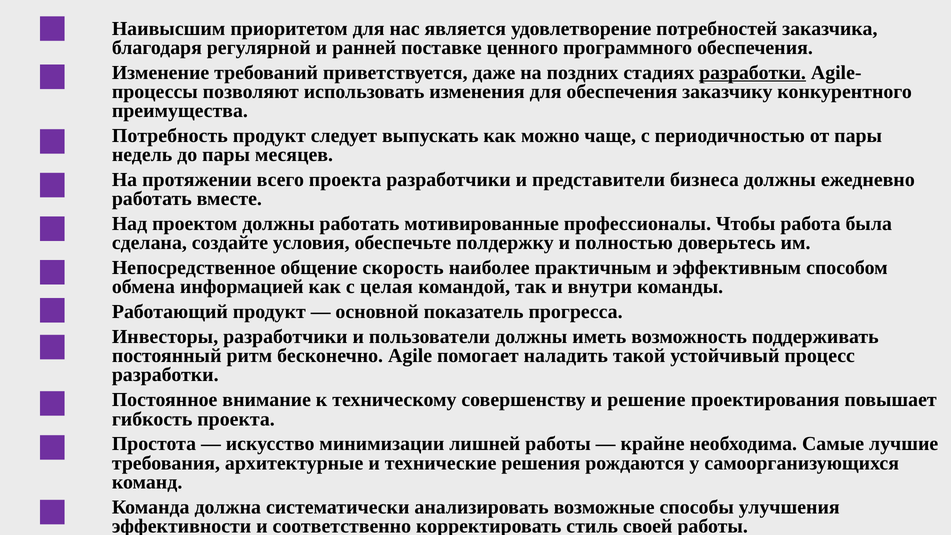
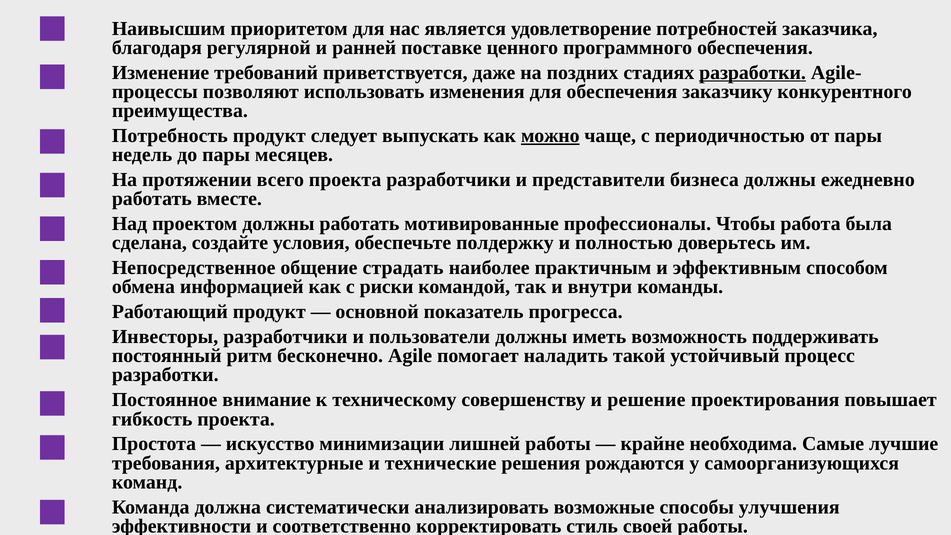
можно underline: none -> present (550, 136)
скорость: скорость -> страдать (403, 268)
целая: целая -> риски (387, 287)
